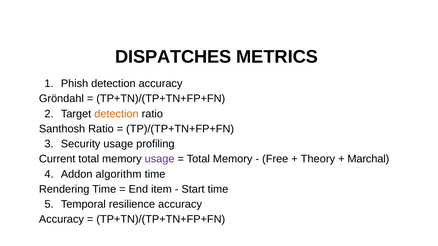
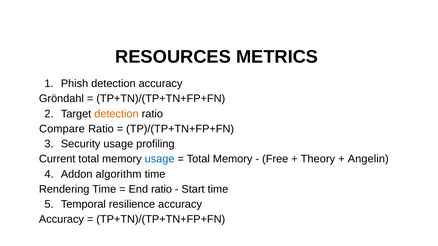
DISPATCHES: DISPATCHES -> RESOURCES (173, 57)
Santhosh: Santhosh -> Compare (62, 129)
usage colour: purple -> blue (160, 159)
Marchal: Marchal -> Angelin (368, 159)
End item: item -> ratio (162, 189)
